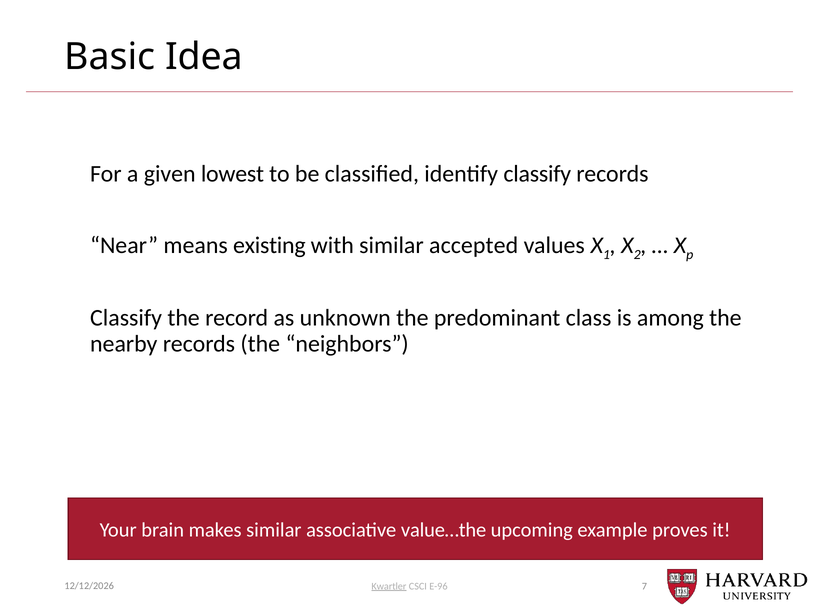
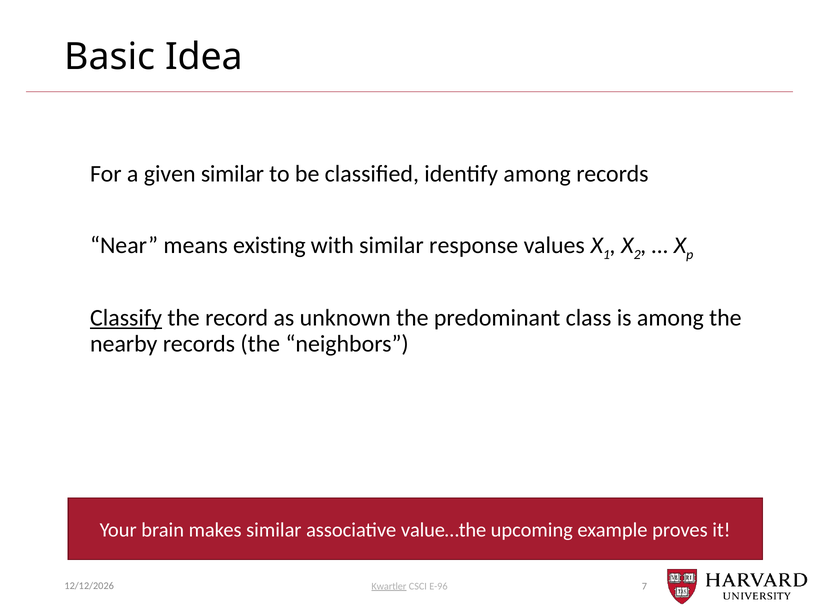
given lowest: lowest -> similar (232, 174)
identify classify: classify -> among (537, 174)
accepted: accepted -> response (474, 245)
Classify underline: none -> present (126, 318)
